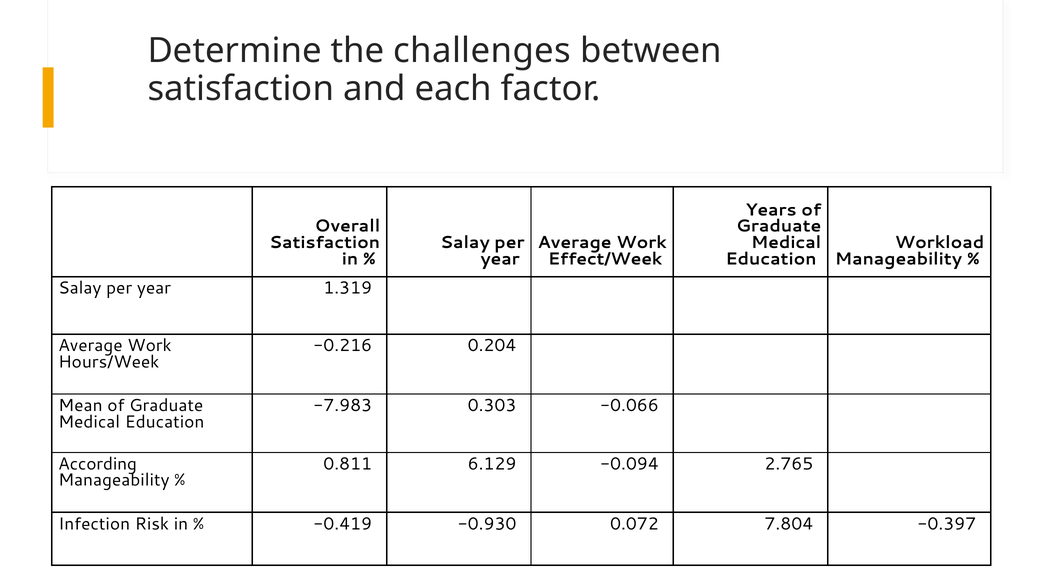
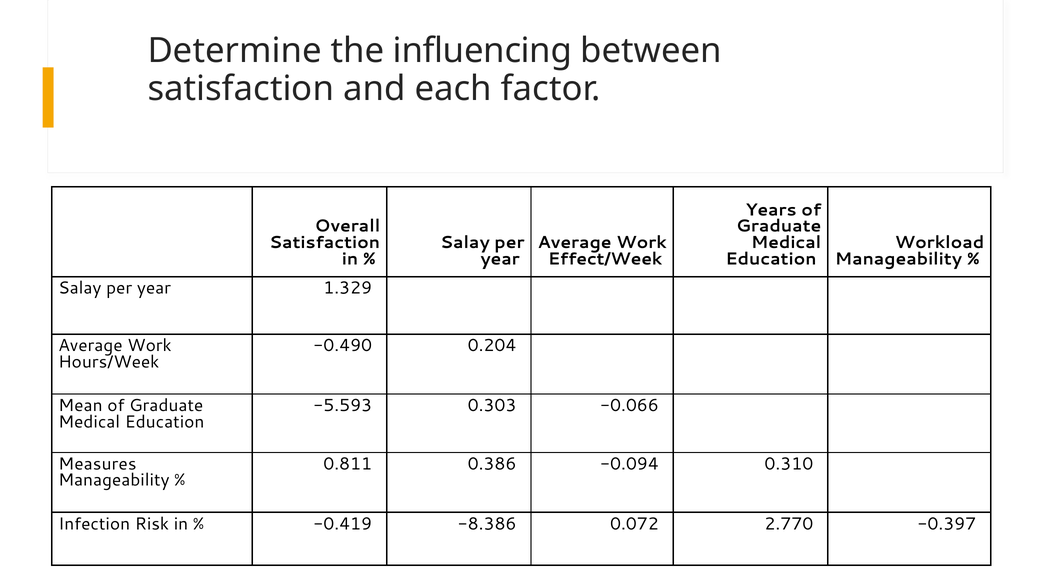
challenges: challenges -> influencing (482, 51)
1.319: 1.319 -> 1.329 (348, 288)
-0.216: -0.216 -> -0.490 (343, 345)
-7.983: -7.983 -> -5.593 (343, 405)
According: According -> Measures (97, 464)
6.129: 6.129 -> 0.386 (492, 464)
2.765: 2.765 -> 0.310 (789, 464)
-0.930: -0.930 -> -8.386 (487, 524)
7.804: 7.804 -> 2.770 (789, 524)
